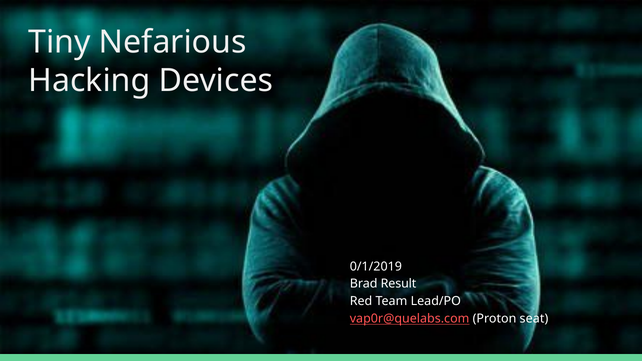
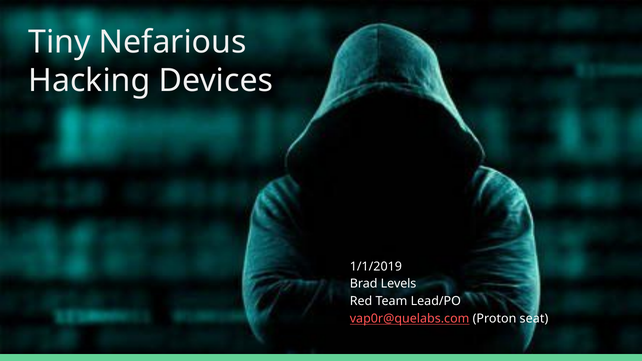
0/1/2019: 0/1/2019 -> 1/1/2019 (376, 267)
Result: Result -> Levels (399, 284)
